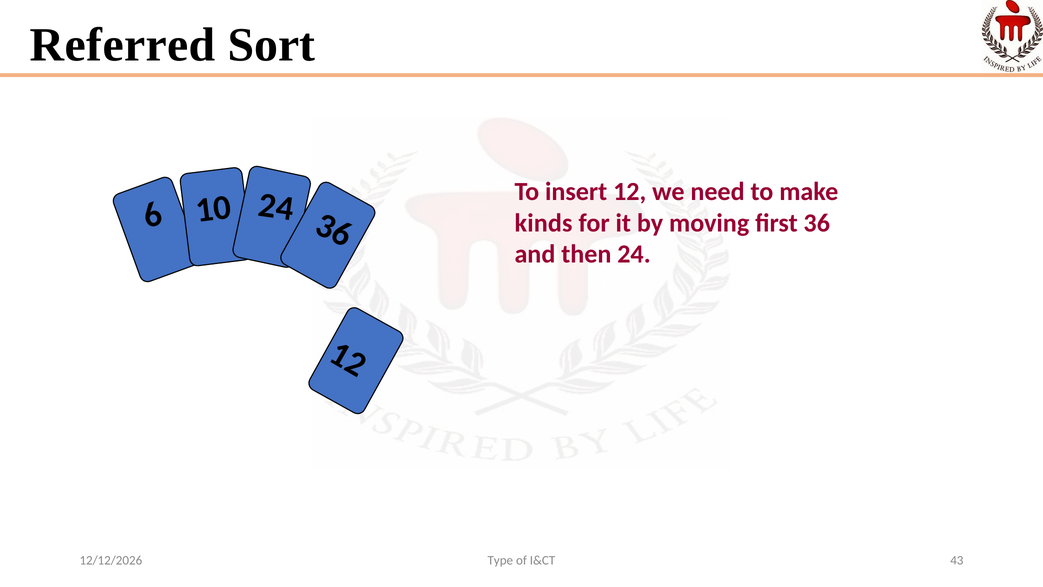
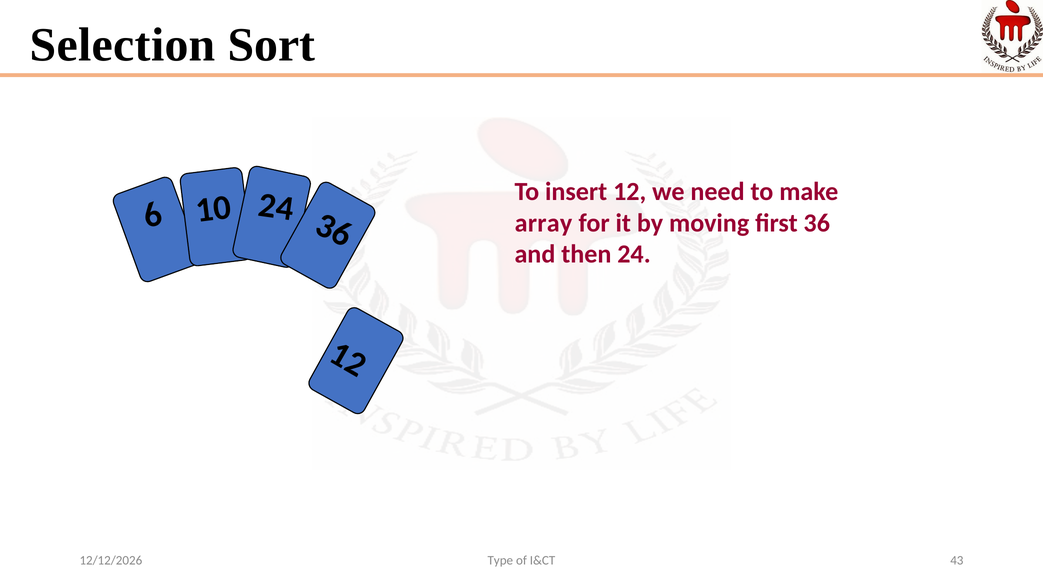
Referred: Referred -> Selection (123, 45)
kinds: kinds -> array (544, 223)
